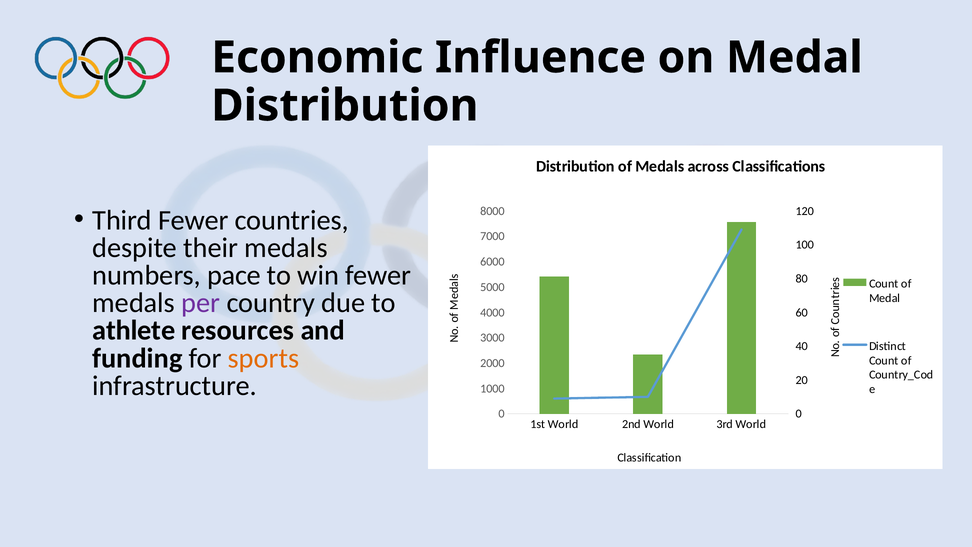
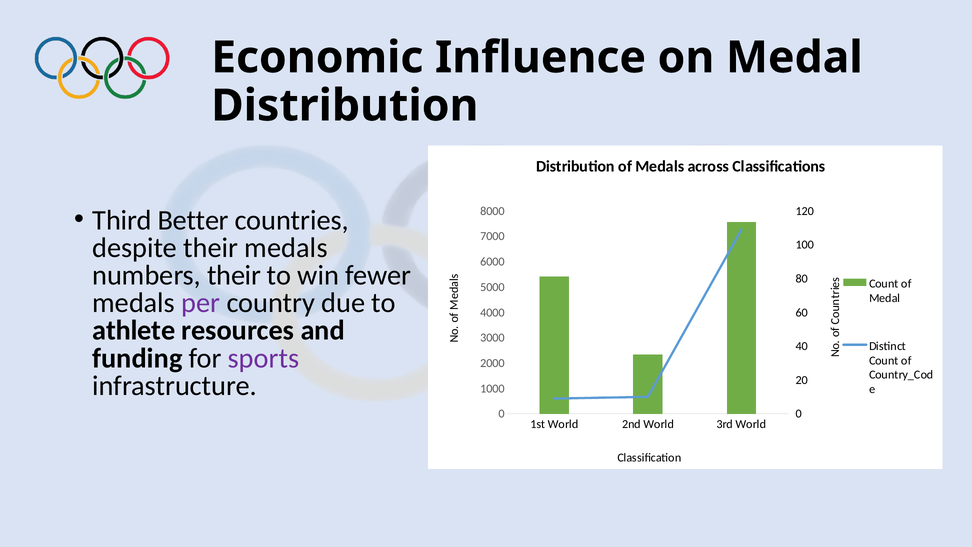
Third Fewer: Fewer -> Better (193, 220)
numbers pace: pace -> their (234, 275)
sports colour: orange -> purple (264, 358)
